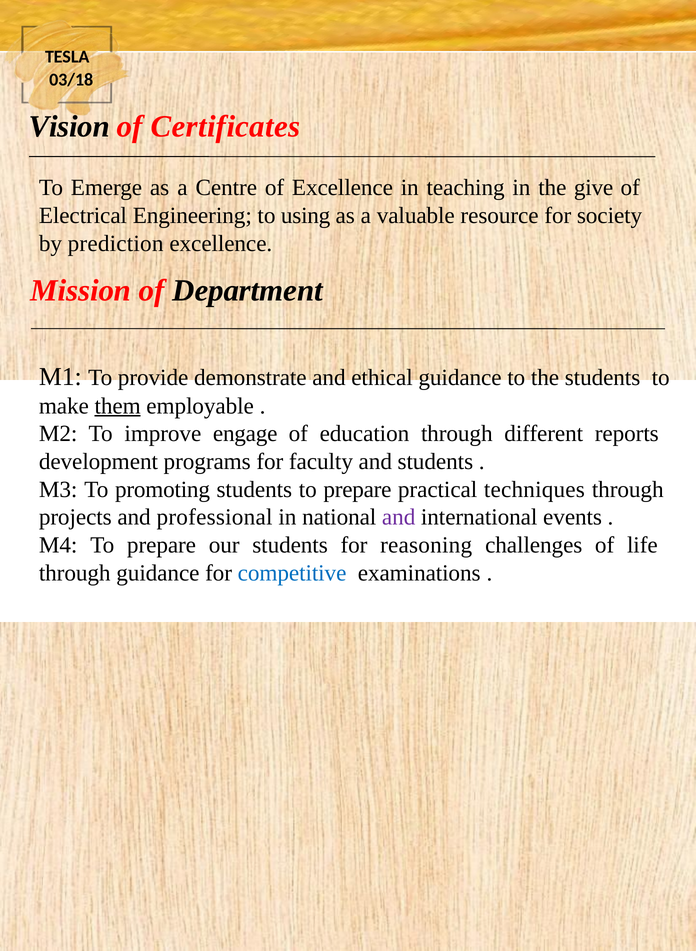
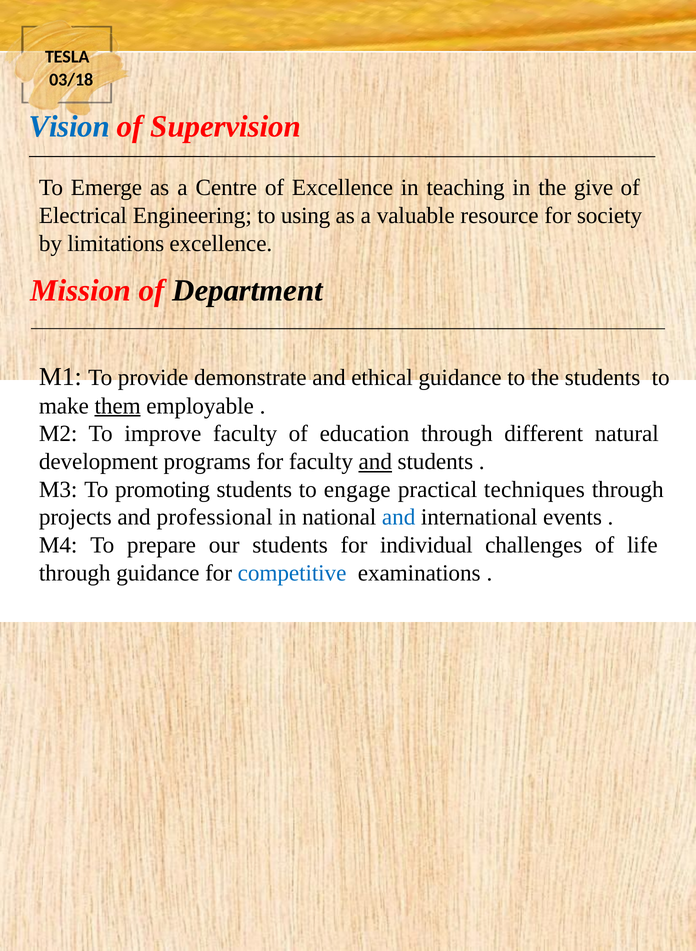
Vision colour: black -> blue (69, 127)
Certificates: Certificates -> Supervision (226, 127)
prediction: prediction -> limitations (116, 243)
improve engage: engage -> faculty (245, 434)
reports: reports -> natural (627, 434)
and underline: none -> present (375, 462)
students to prepare: prepare -> engage (357, 490)
and colour: purple -> blue (399, 517)
reasoning: reasoning -> individual (426, 545)
